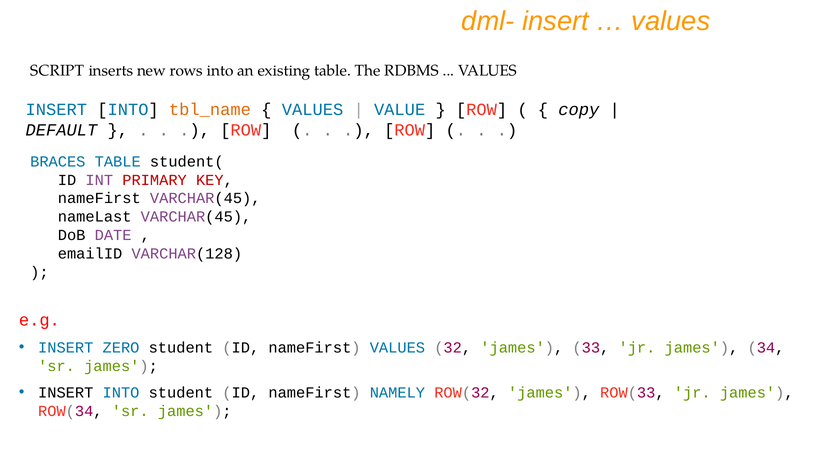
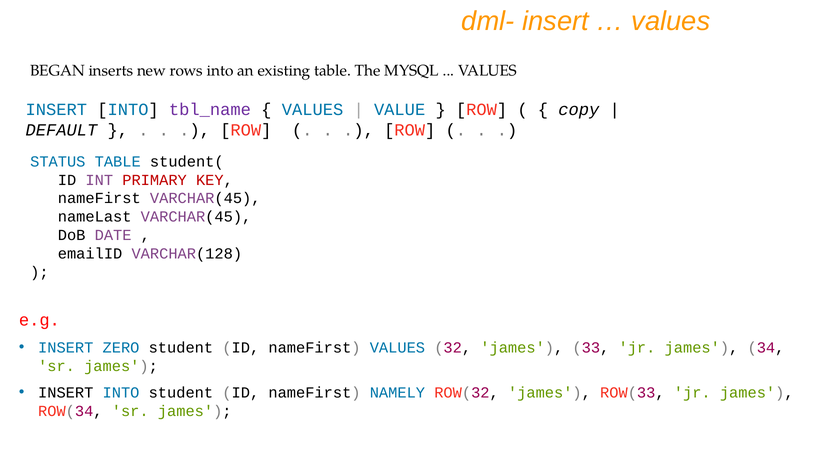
SCRIPT: SCRIPT -> BEGAN (57, 71)
RDBMS: RDBMS -> MYSQL (412, 71)
tbl_name colour: orange -> purple (210, 109)
BRACES: BRACES -> STATUS (58, 161)
